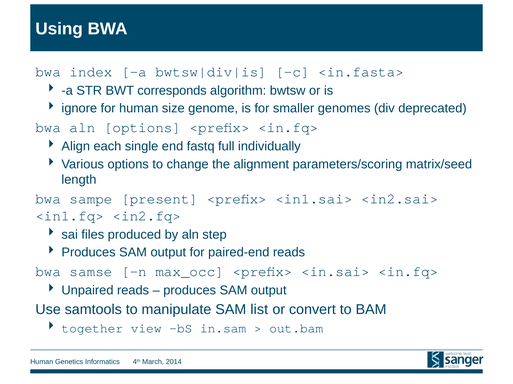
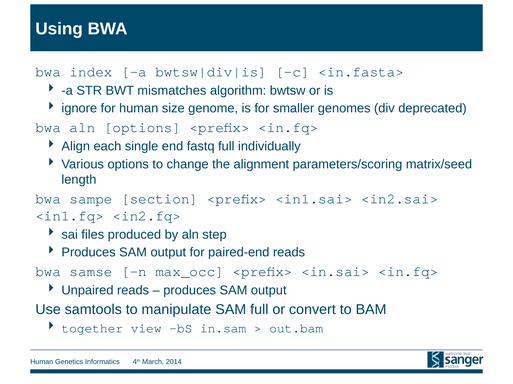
corresponds: corresponds -> mismatches (172, 91)
present: present -> section (160, 199)
SAM list: list -> full (259, 310)
